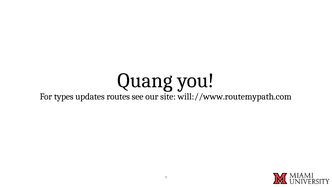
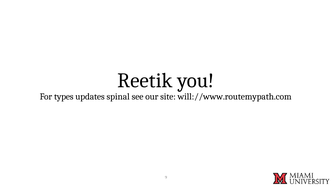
Quang: Quang -> Reetik (145, 80)
routes: routes -> spinal (118, 97)
